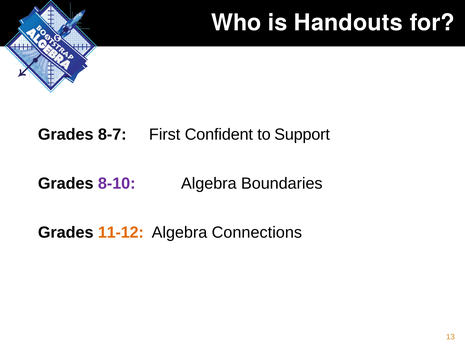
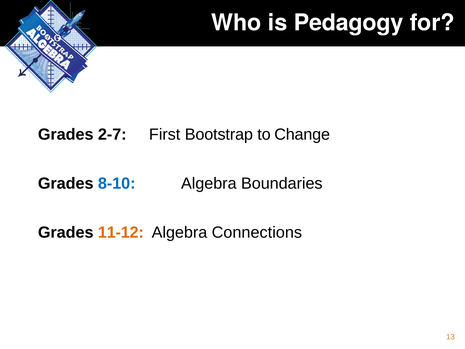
Handouts: Handouts -> Pedagogy (349, 23)
8-7: 8-7 -> 2-7 (112, 135)
Confident: Confident -> Bootstrap (219, 135)
Support: Support -> Change (302, 135)
8-10 colour: purple -> blue (117, 183)
